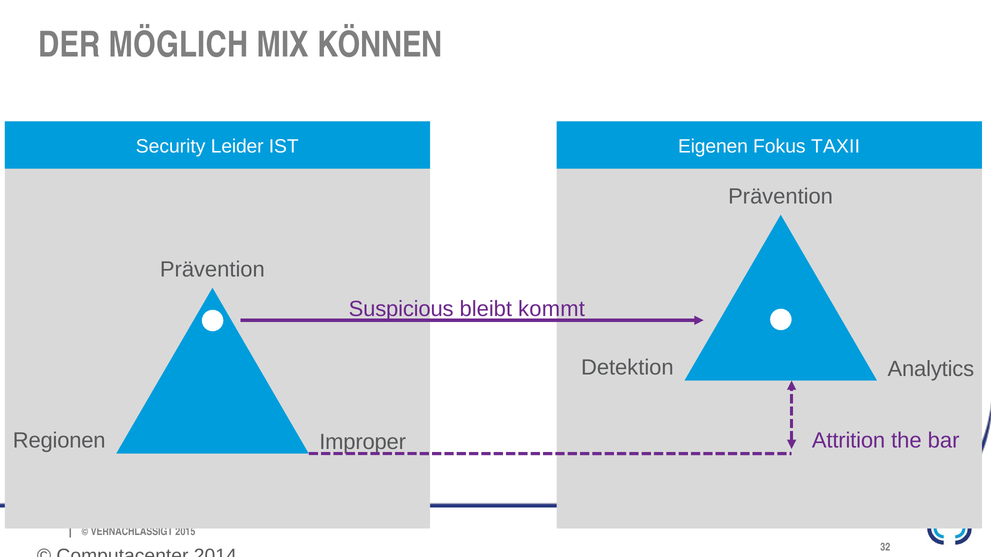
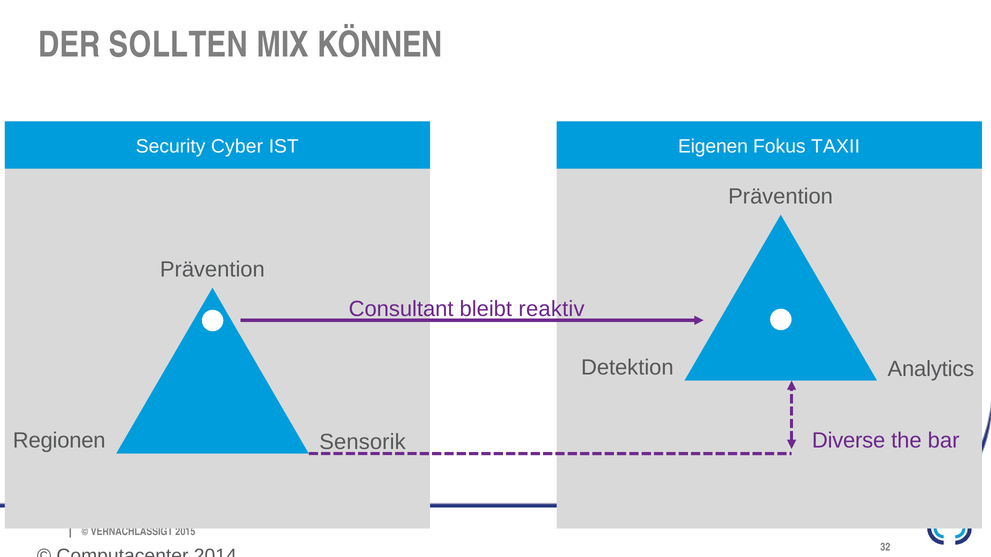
MÖGLICH: MÖGLICH -> SOLLTEN (178, 45)
Leider: Leider -> Cyber (237, 146)
Suspicious: Suspicious -> Consultant (401, 309)
kommt: kommt -> reaktiv (552, 309)
Attrition: Attrition -> Diverse (849, 441)
Improper: Improper -> Sensorik (363, 442)
